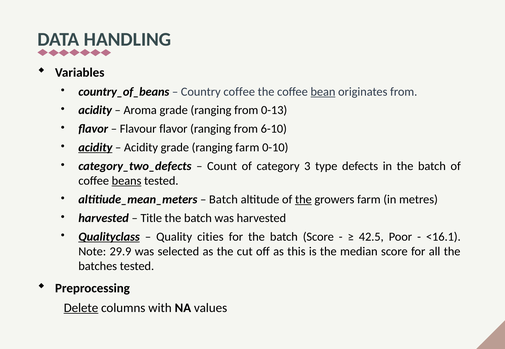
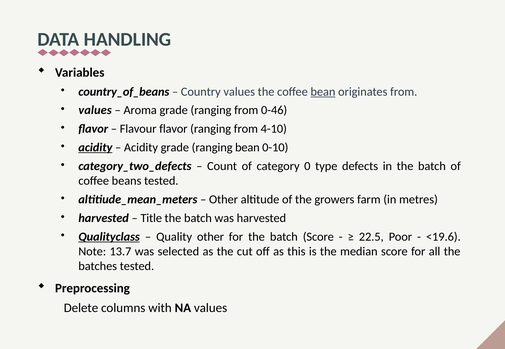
Country coffee: coffee -> values (239, 92)
acidity: acidity -> values (95, 110)
0-13: 0-13 -> 0-46 (274, 110)
6-10: 6-10 -> 4-10 (274, 129)
ranging farm: farm -> bean (247, 148)
3: 3 -> 0 (307, 166)
beans underline: present -> none (127, 181)
Batch: Batch -> Other (224, 200)
the underline: present -> none (303, 200)
Quality cities: cities -> other (211, 237)
42.5: 42.5 -> 22.5 (371, 237)
<16.1: <16.1 -> <19.6 (443, 237)
29.9: 29.9 -> 13.7 (120, 252)
Delete underline: present -> none (81, 308)
